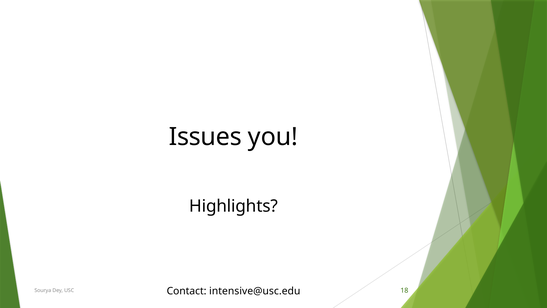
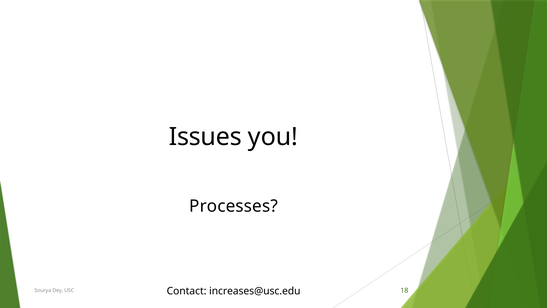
Highlights: Highlights -> Processes (233, 206)
intensive@usc.edu: intensive@usc.edu -> increases@usc.edu (255, 291)
